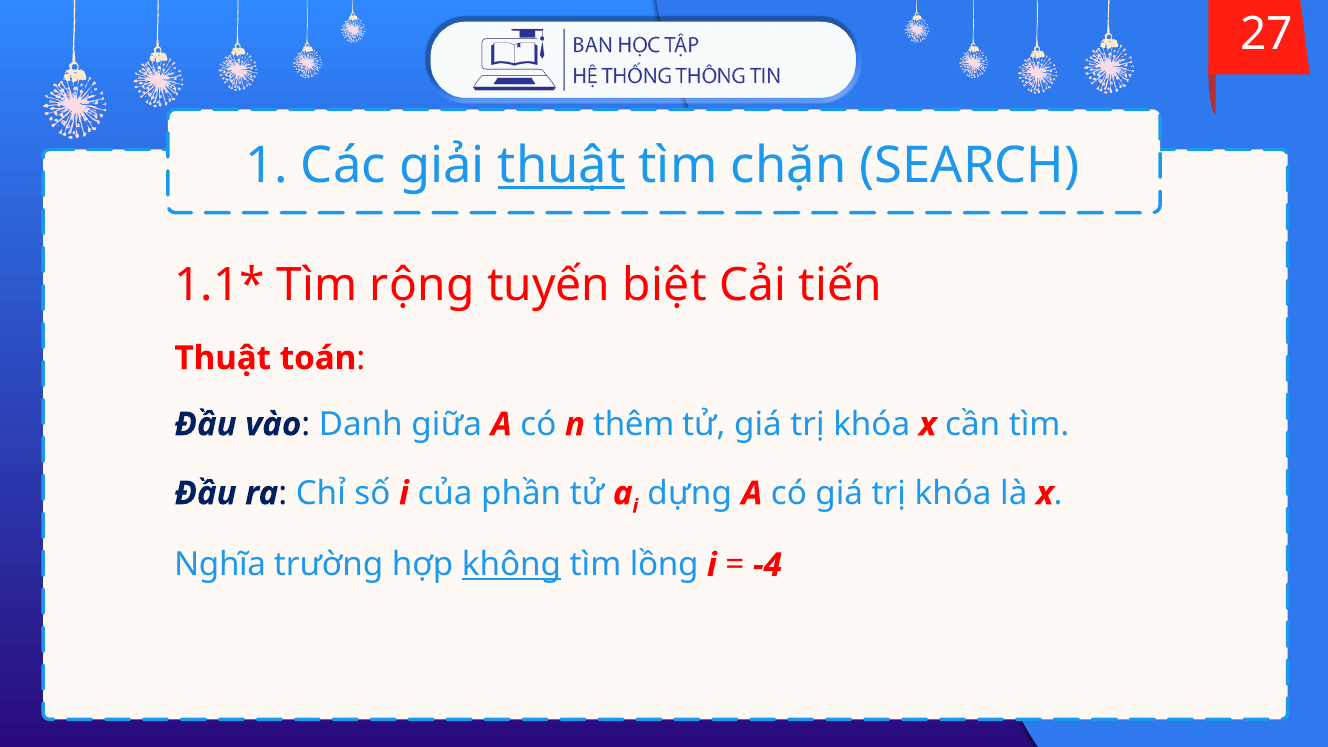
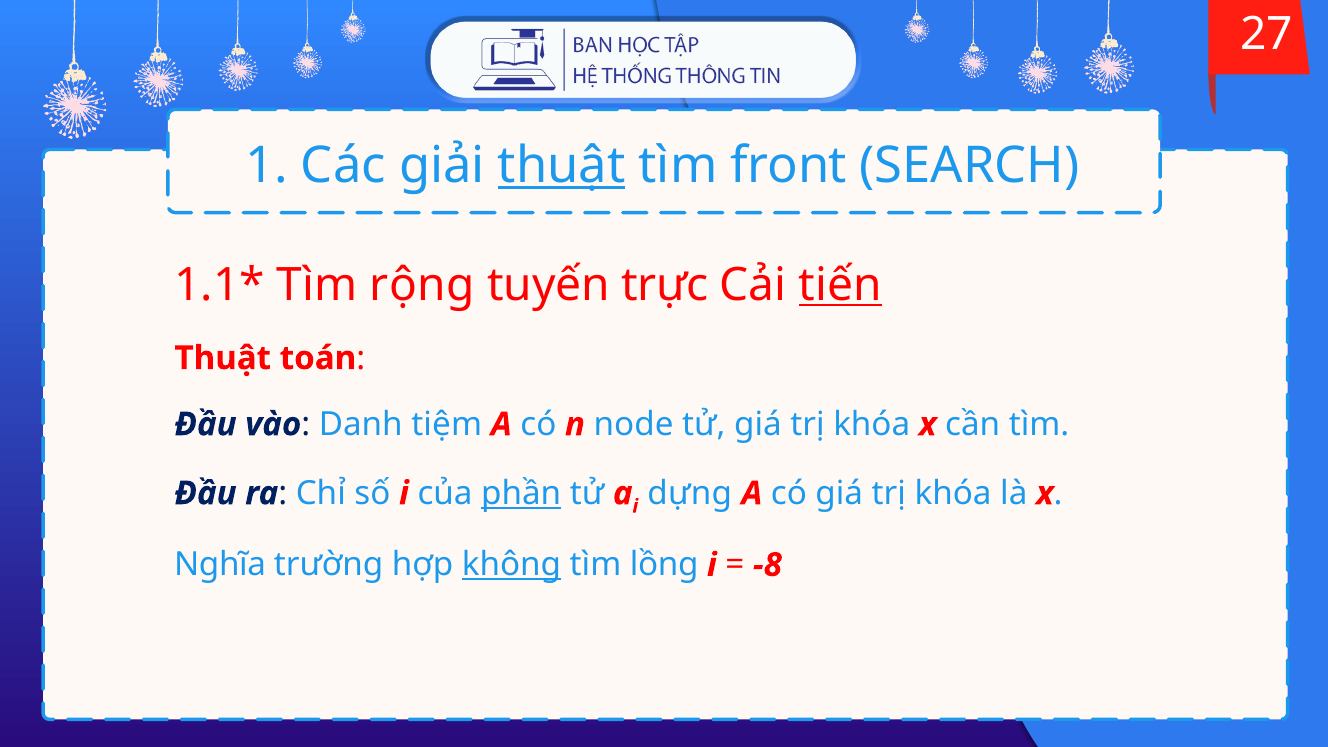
chặn: chặn -> front (789, 165)
biệt: biệt -> trực (665, 285)
tiến underline: none -> present (840, 285)
giữa: giữa -> tiệm (447, 424)
thêm: thêm -> node (634, 424)
phần underline: none -> present (521, 493)
-4: -4 -> -8 (767, 565)
